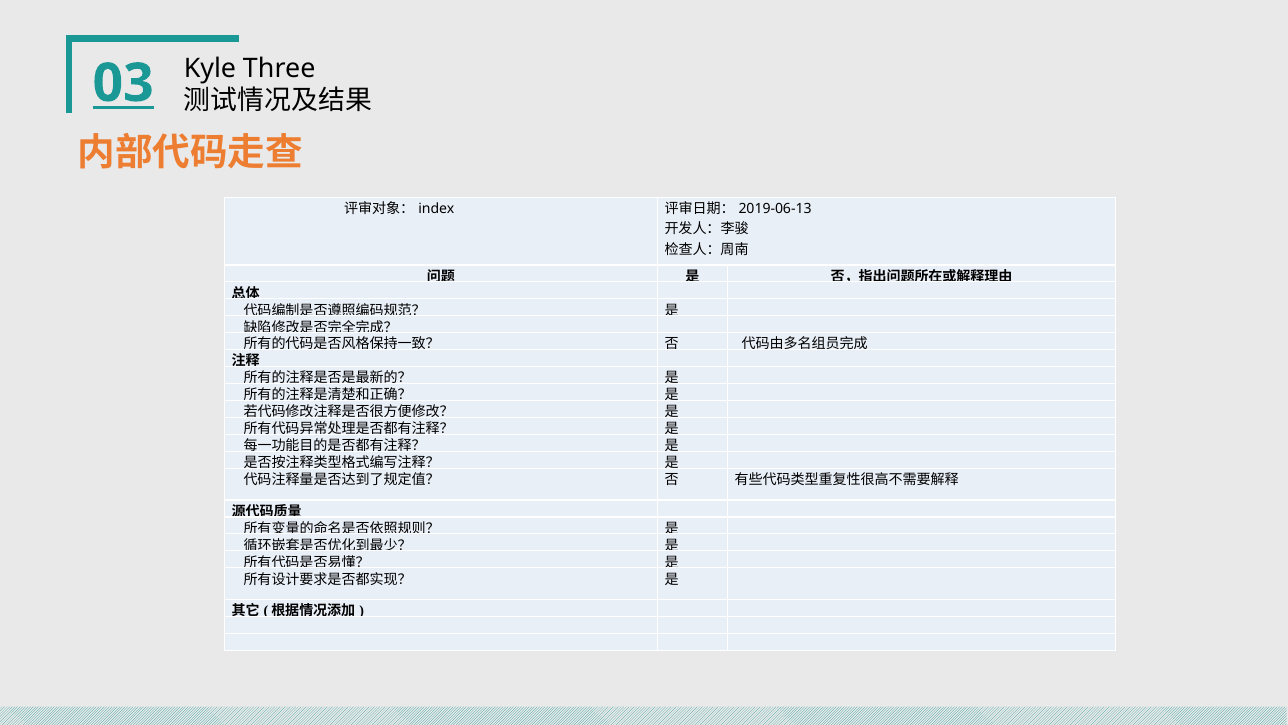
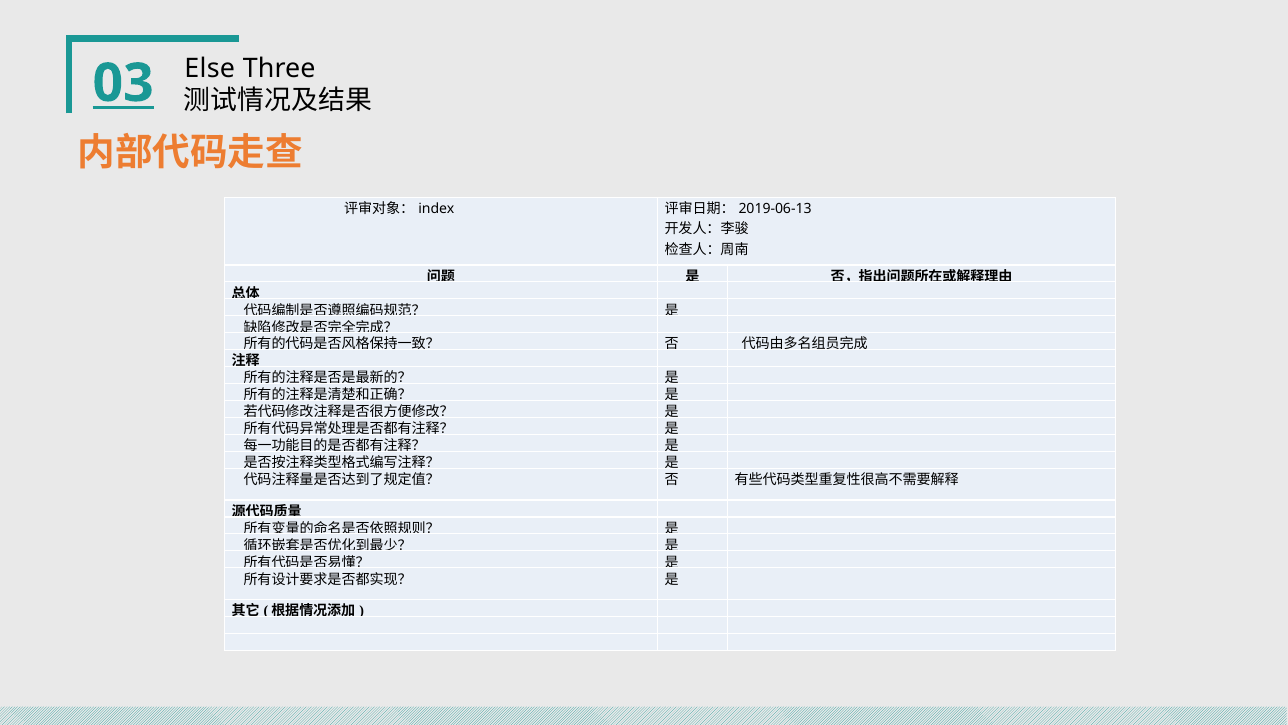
Kyle: Kyle -> Else (210, 69)
